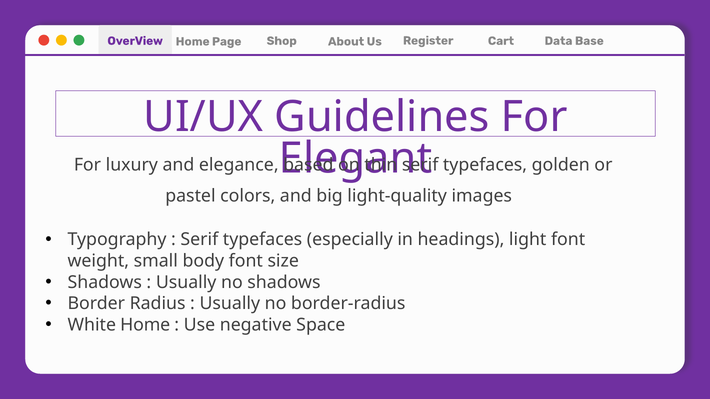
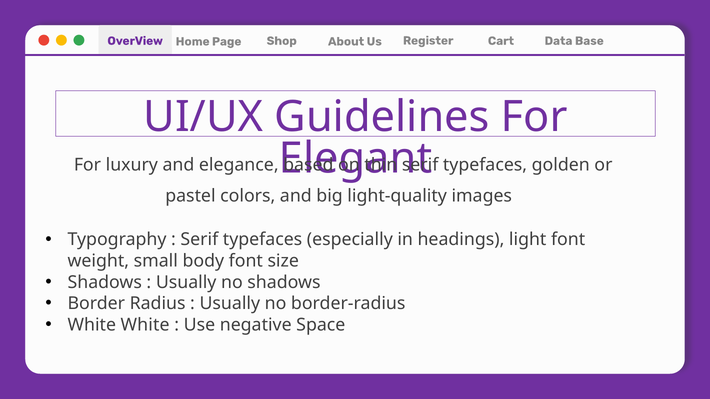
White Home: Home -> White (145, 325)
